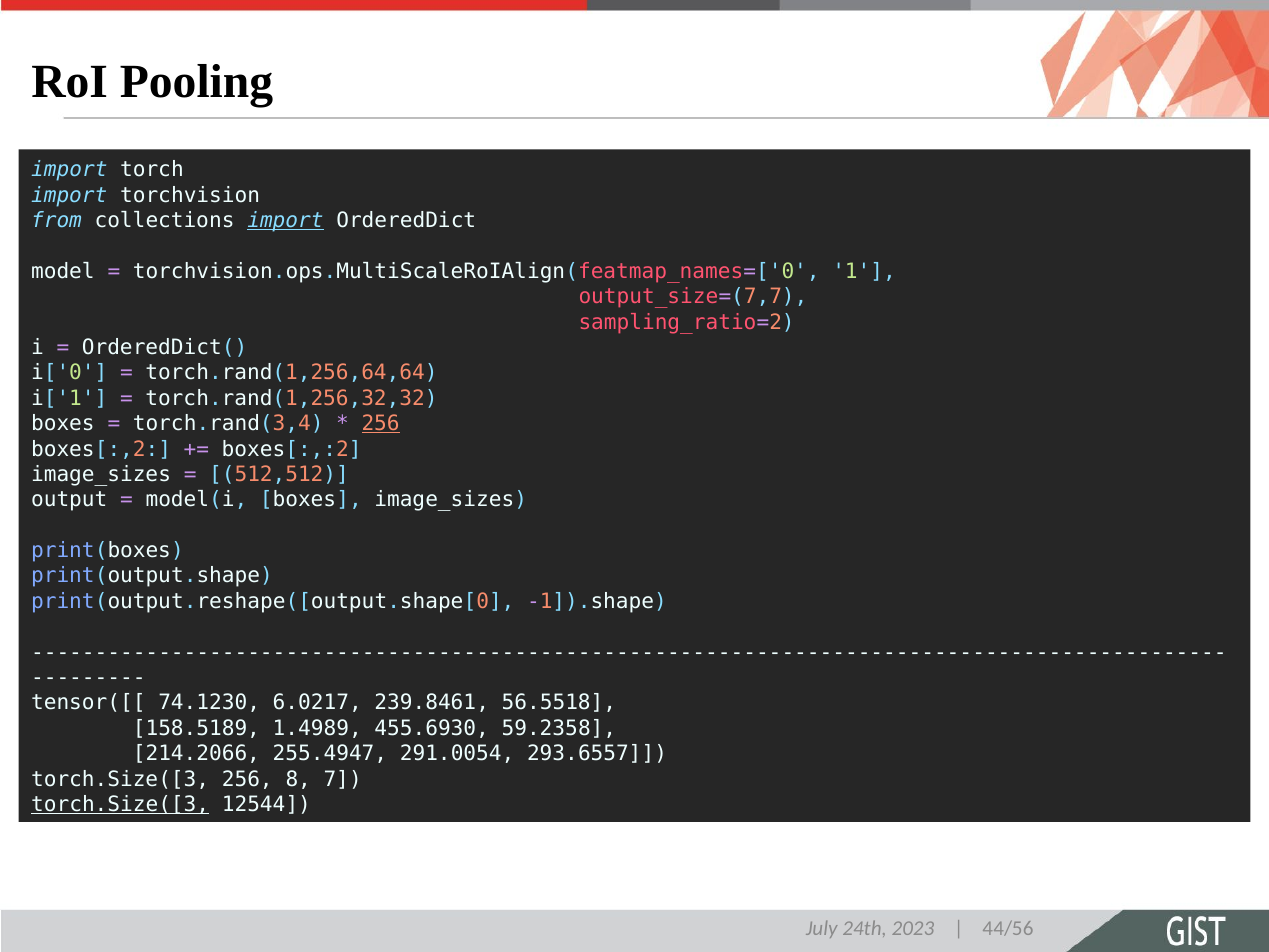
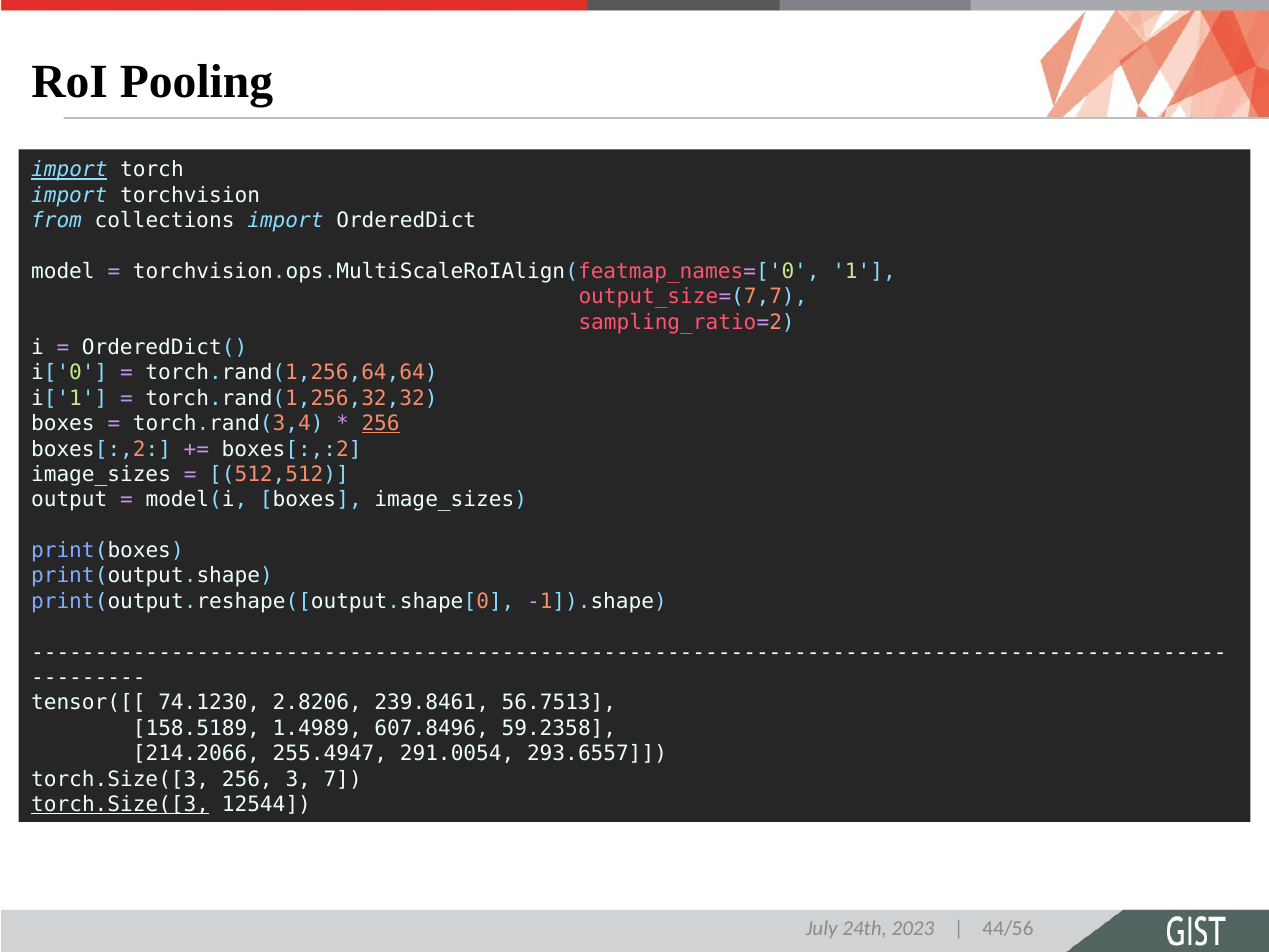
import underline: none -> present (69, 170)
import underline: present -> none (285, 221)
6.0217: 6.0217 -> 2.8206 (317, 703)
56.5518: 56.5518 -> 56.7513 (559, 703)
455.6930: 455.6930 -> 607.8496 (432, 728)
8: 8 -> 3 (298, 779)
